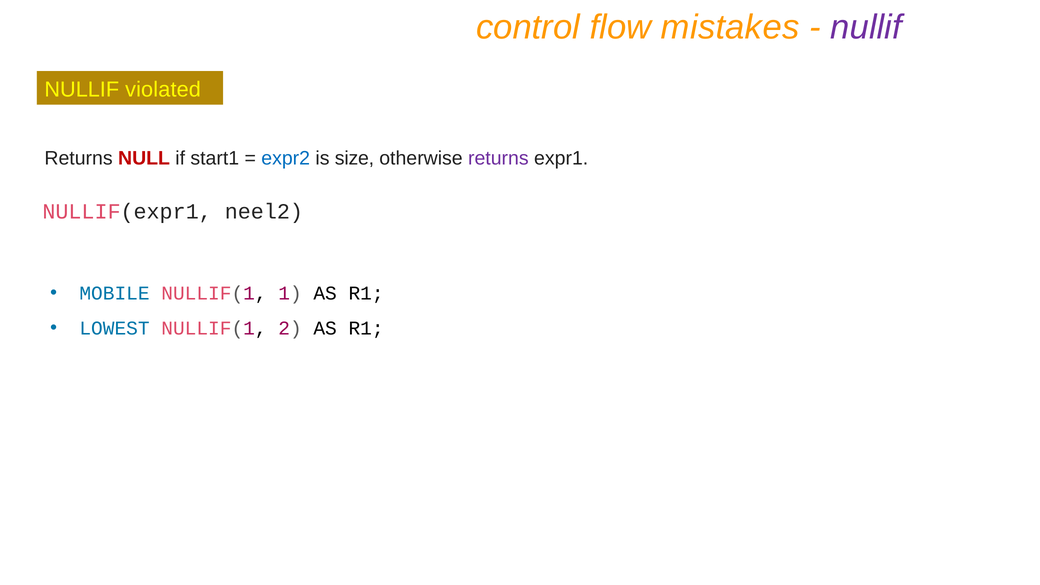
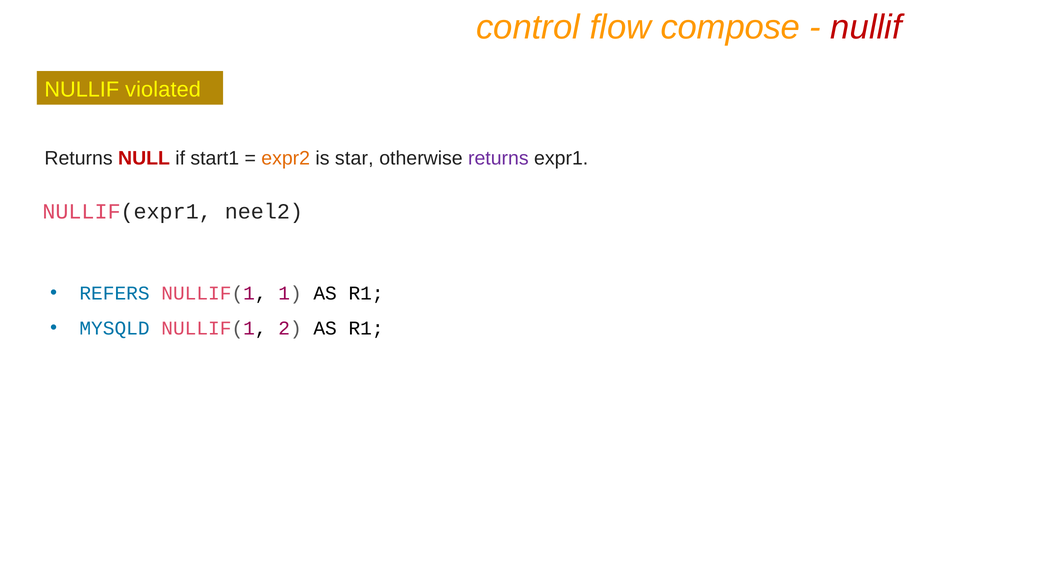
mistakes: mistakes -> compose (730, 27)
nullif colour: purple -> red (866, 27)
expr2 colour: blue -> orange (286, 158)
size: size -> star (354, 158)
MOBILE: MOBILE -> REFERS (115, 293)
LOWEST: LOWEST -> MYSQLD (115, 328)
